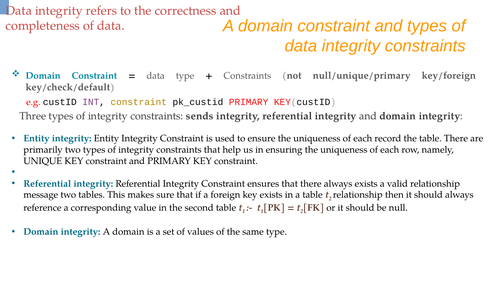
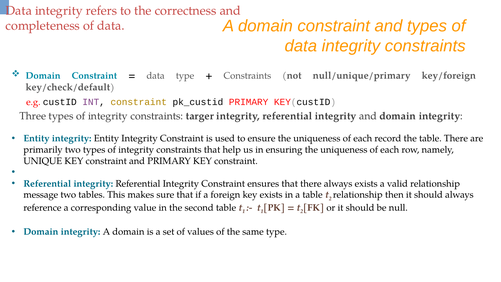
sends: sends -> targer (200, 116)
